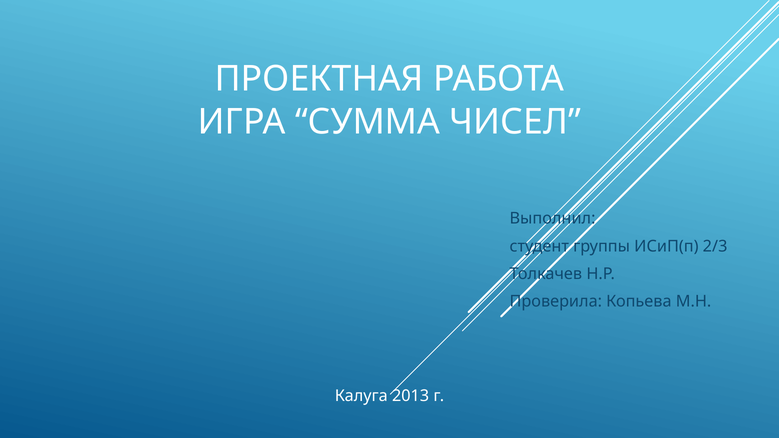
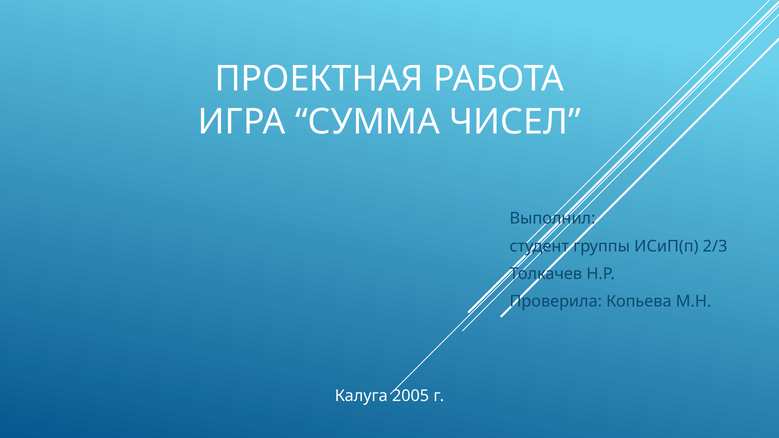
2013: 2013 -> 2005 (411, 396)
